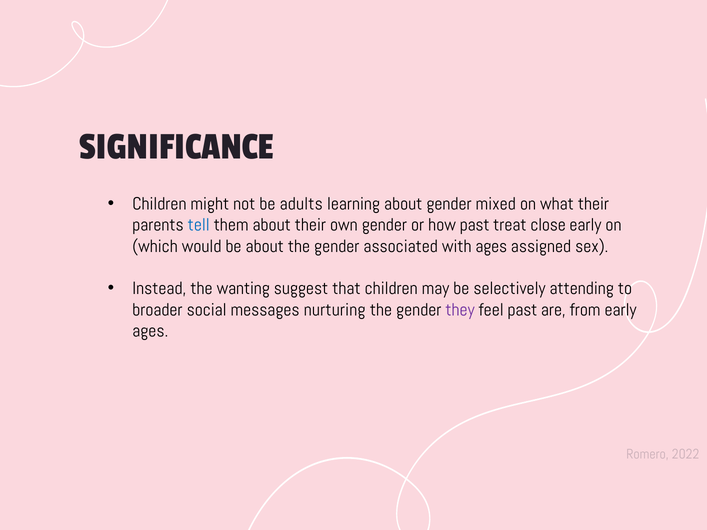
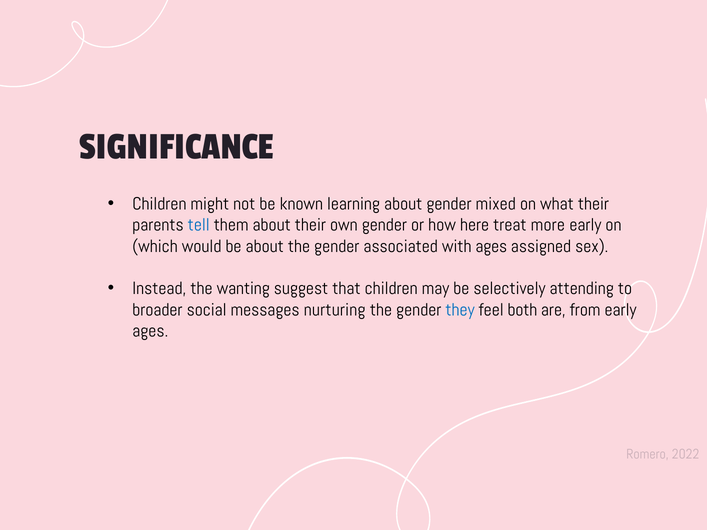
adults: adults -> known (301, 204)
how past: past -> here (475, 225)
close: close -> more (548, 225)
they colour: purple -> blue (460, 310)
feel past: past -> both (522, 310)
